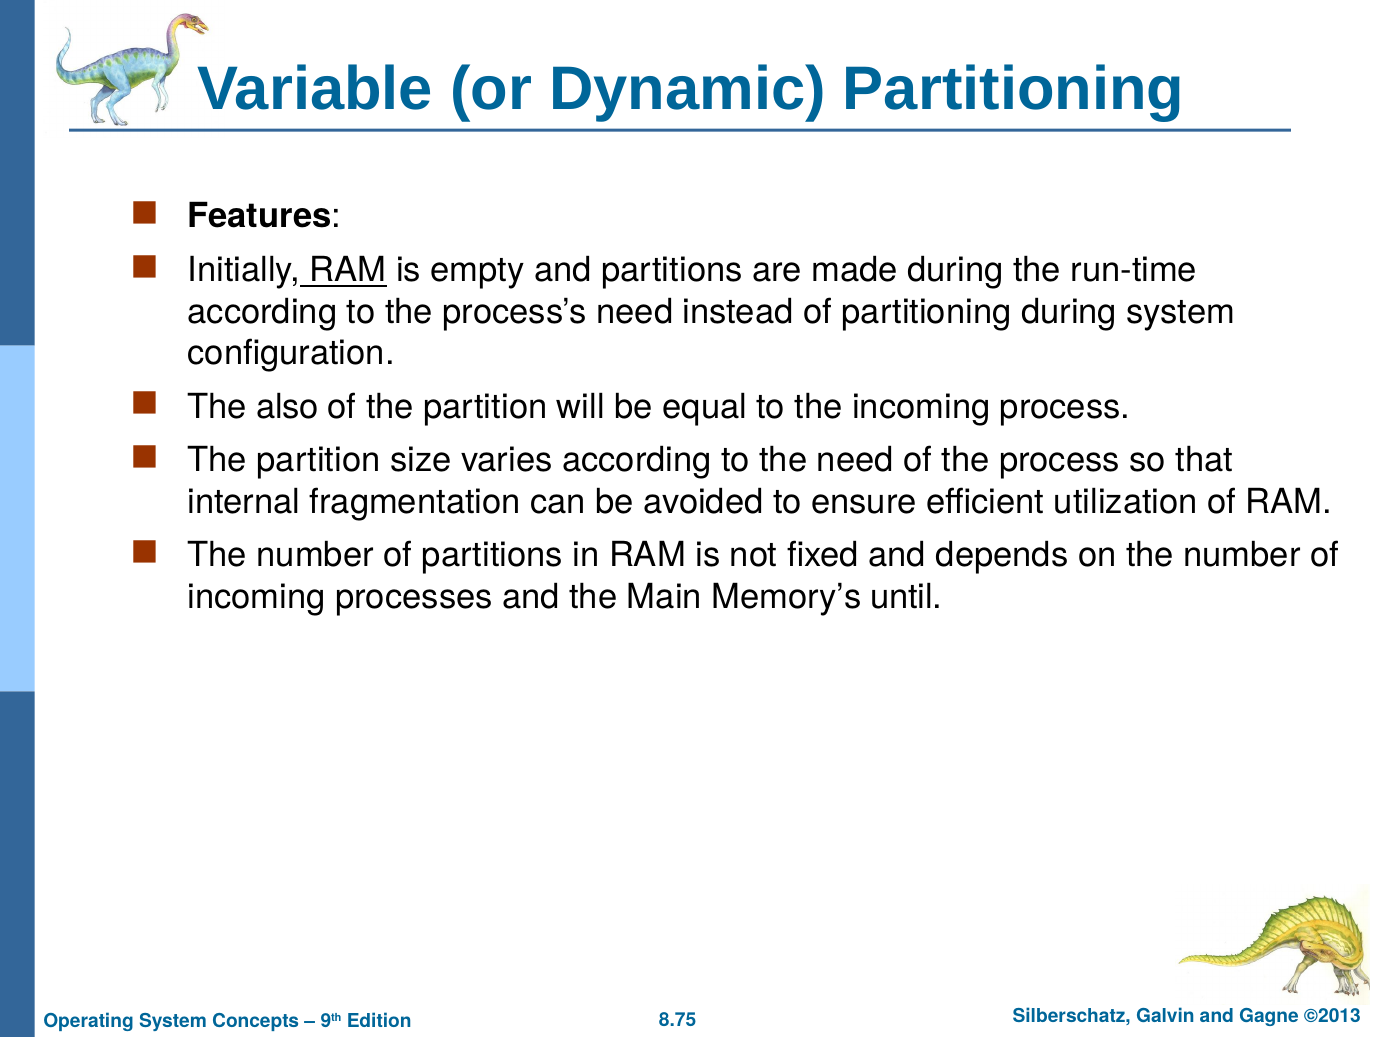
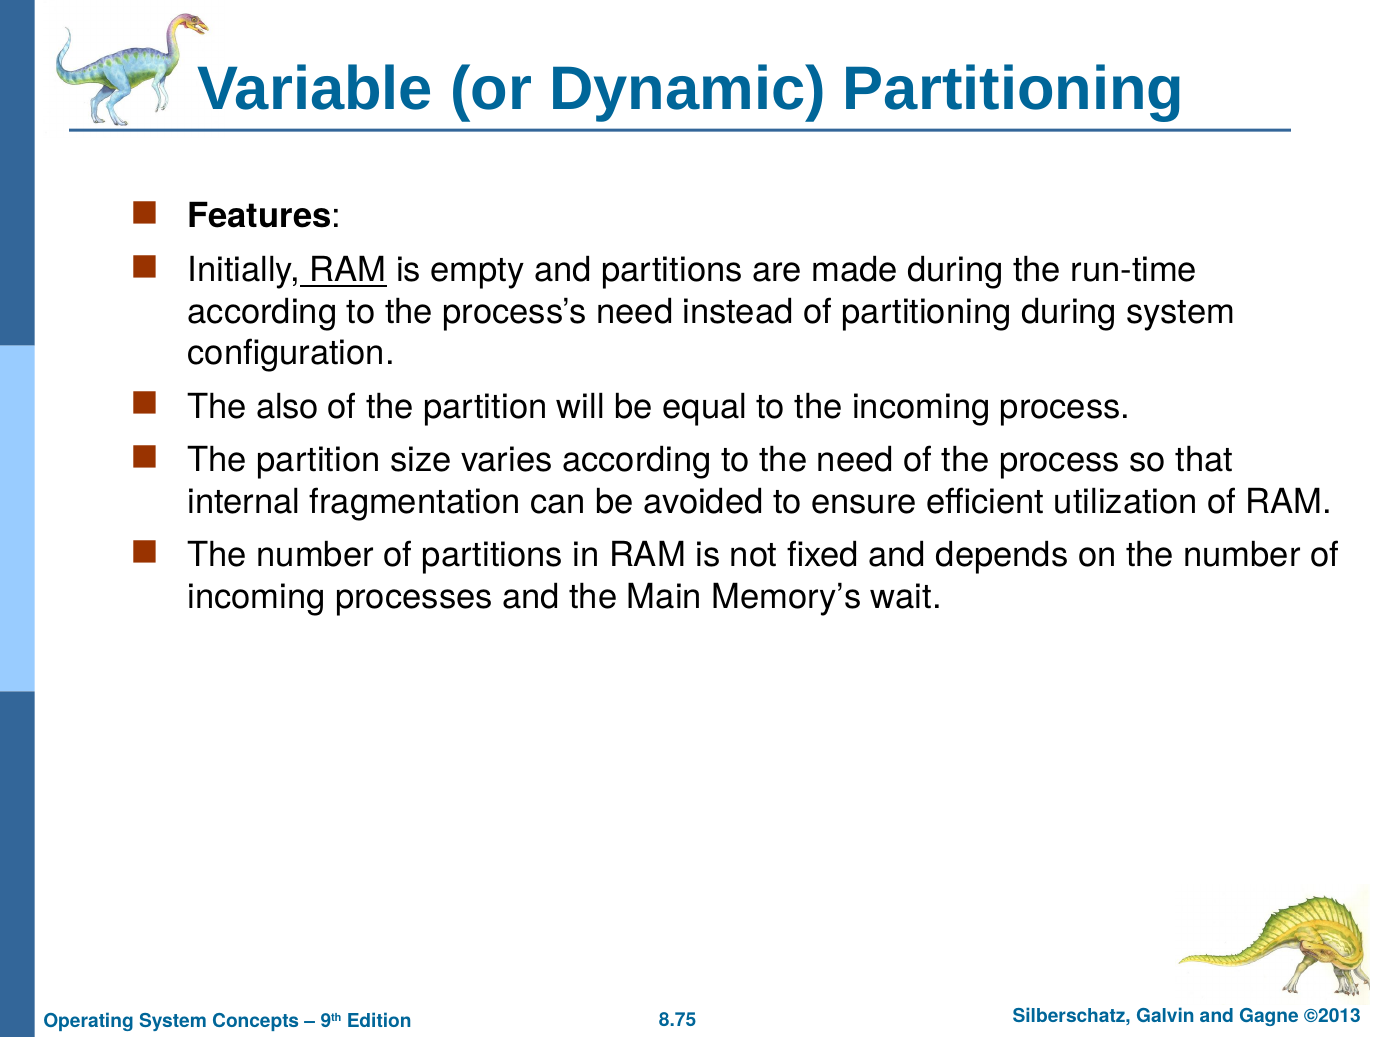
until: until -> wait (906, 597)
